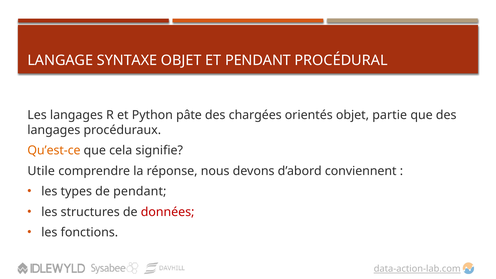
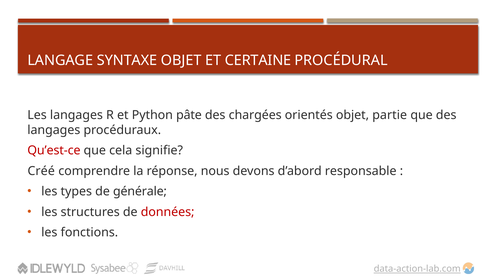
ET PENDANT: PENDANT -> CERTAINE (258, 60)
Qu’est-ce colour: orange -> red (54, 151)
Utile: Utile -> Créé (41, 171)
conviennent: conviennent -> responsable (361, 171)
de pendant: pendant -> générale (140, 191)
